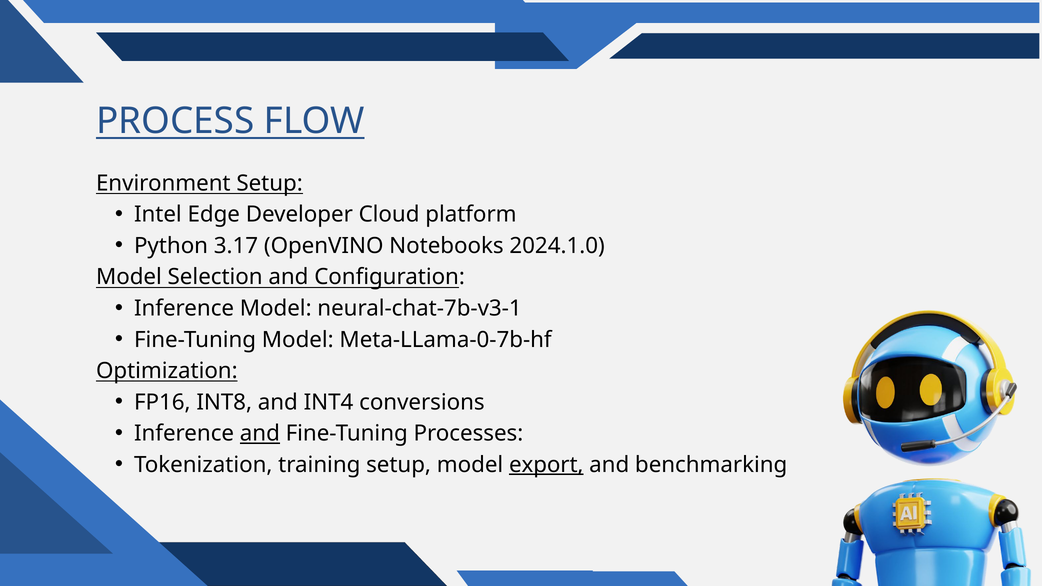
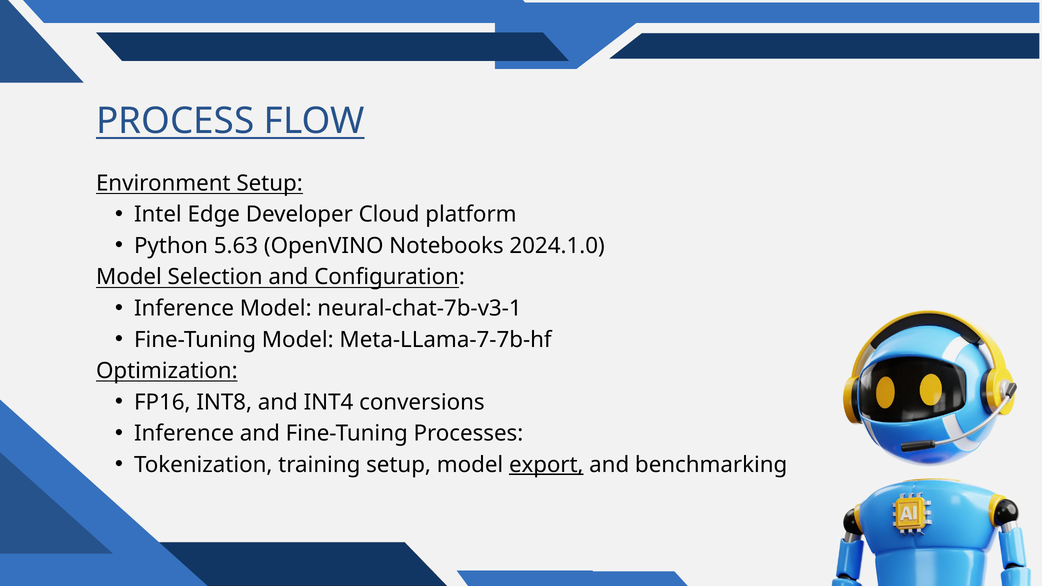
3.17: 3.17 -> 5.63 (236, 246)
Meta-LLama-0-7b-hf: Meta-LLama-0-7b-hf -> Meta-LLama-7-7b-hf (446, 340)
and underline: present -> none (260, 434)
